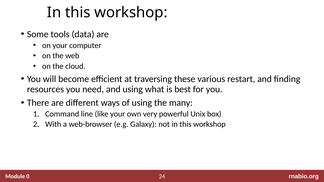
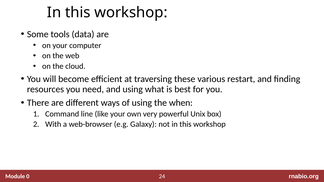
many: many -> when (181, 103)
